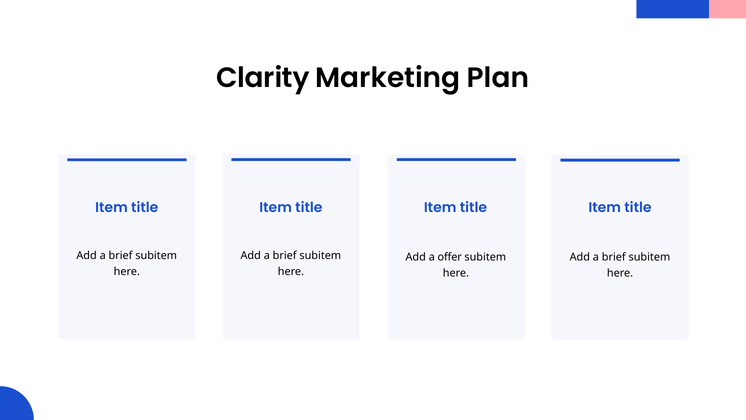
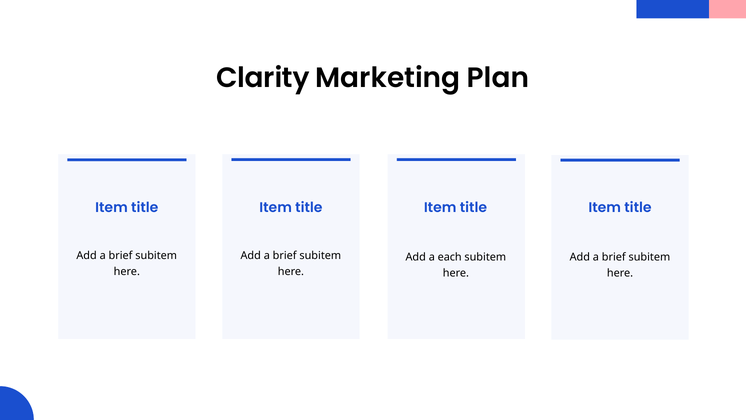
offer: offer -> each (450, 257)
